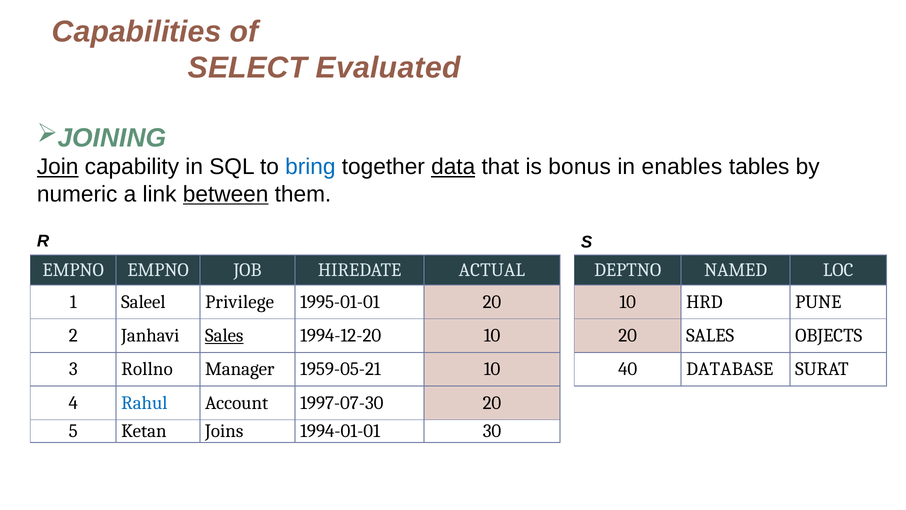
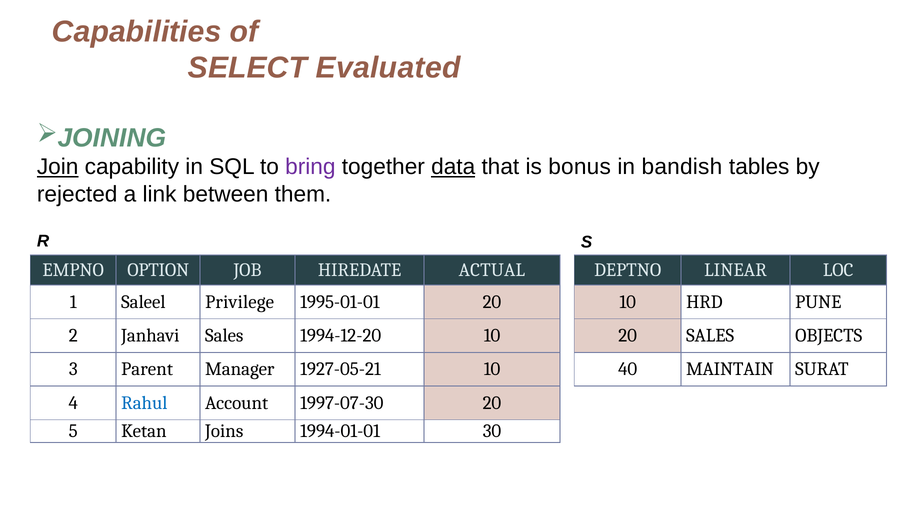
bring colour: blue -> purple (310, 167)
enables: enables -> bandish (682, 167)
numeric: numeric -> rejected (77, 194)
between underline: present -> none (226, 194)
EMPNO EMPNO: EMPNO -> OPTION (158, 270)
NAMED: NAMED -> LINEAR (736, 270)
Sales underline: present -> none (224, 335)
Rollno: Rollno -> Parent (147, 369)
1959-05-21: 1959-05-21 -> 1927-05-21 (340, 369)
DATABASE: DATABASE -> MAINTAIN (730, 369)
